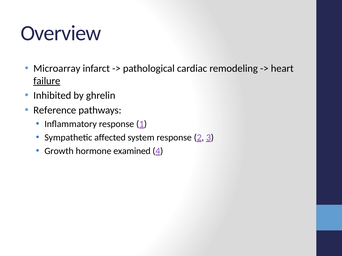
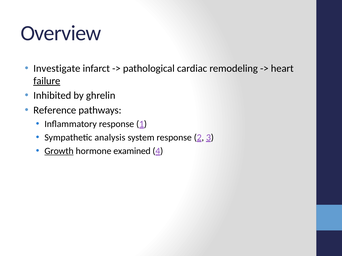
Microarray: Microarray -> Investigate (57, 69)
affected: affected -> analysis (110, 138)
Growth underline: none -> present (59, 151)
